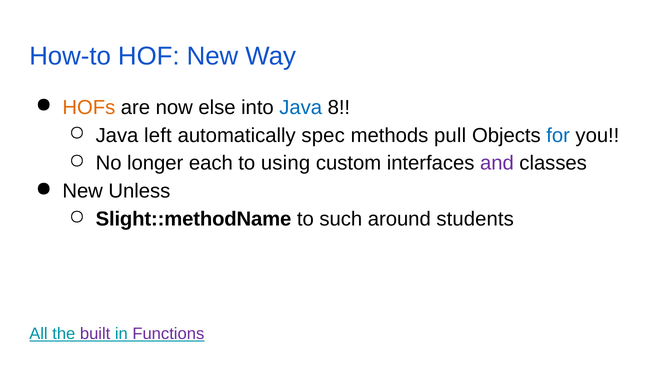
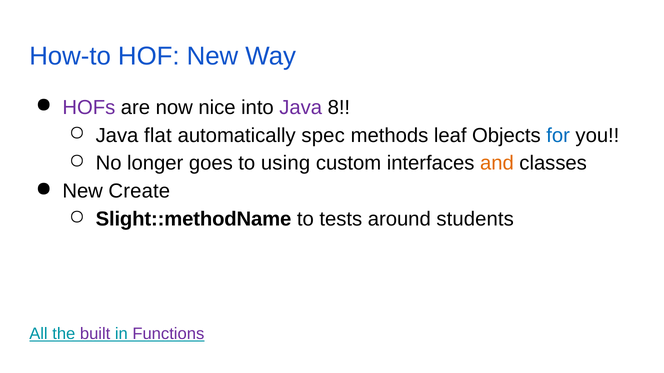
HOFs colour: orange -> purple (89, 108)
else: else -> nice (217, 108)
Java colour: blue -> purple (301, 108)
left: left -> flat (158, 136)
pull: pull -> leaf (450, 136)
each: each -> goes (211, 163)
and colour: purple -> orange (497, 163)
Unless: Unless -> Create (139, 191)
such: such -> tests (341, 219)
